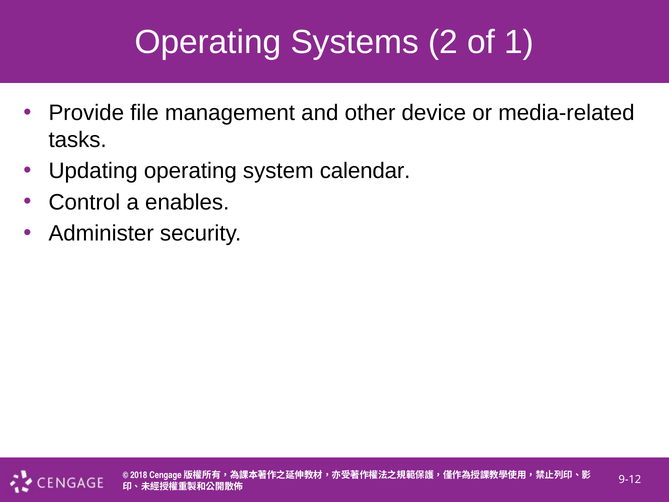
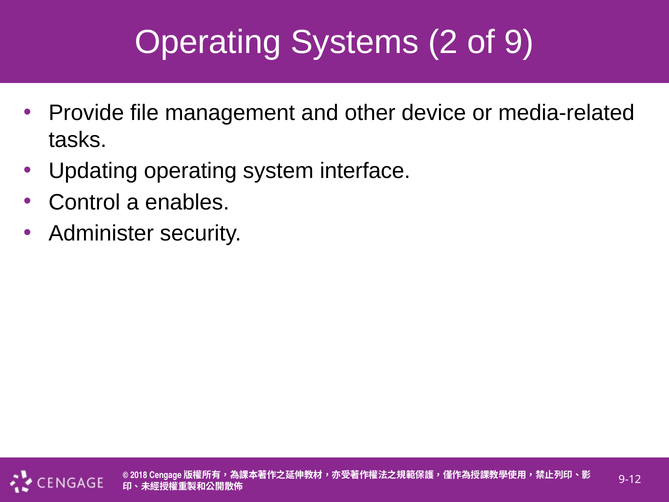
1: 1 -> 9 (519, 42)
calendar: calendar -> interface (365, 171)
